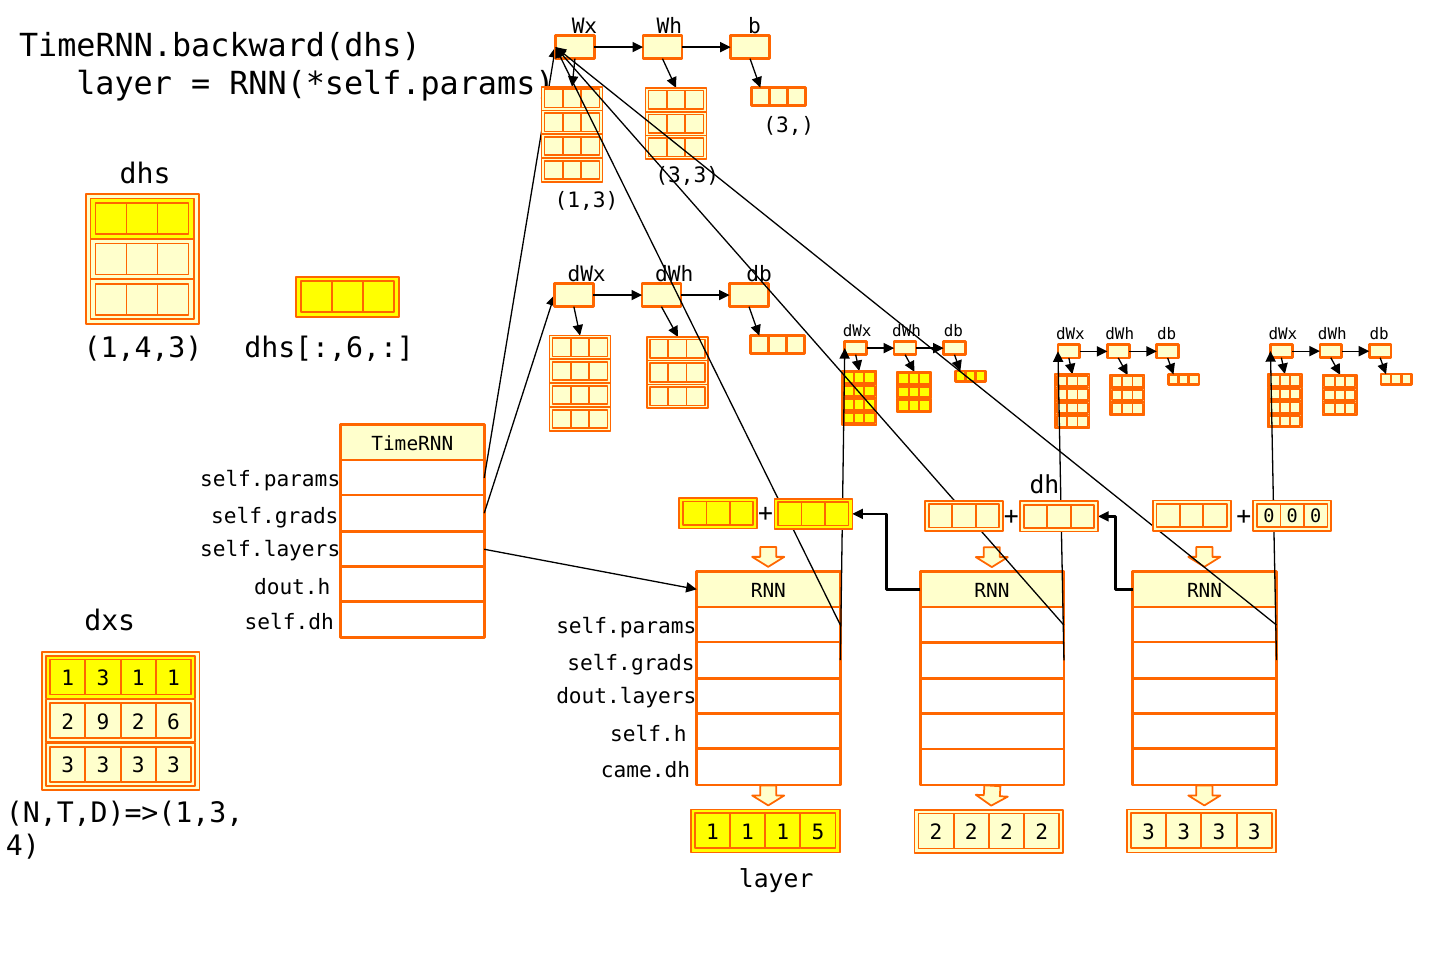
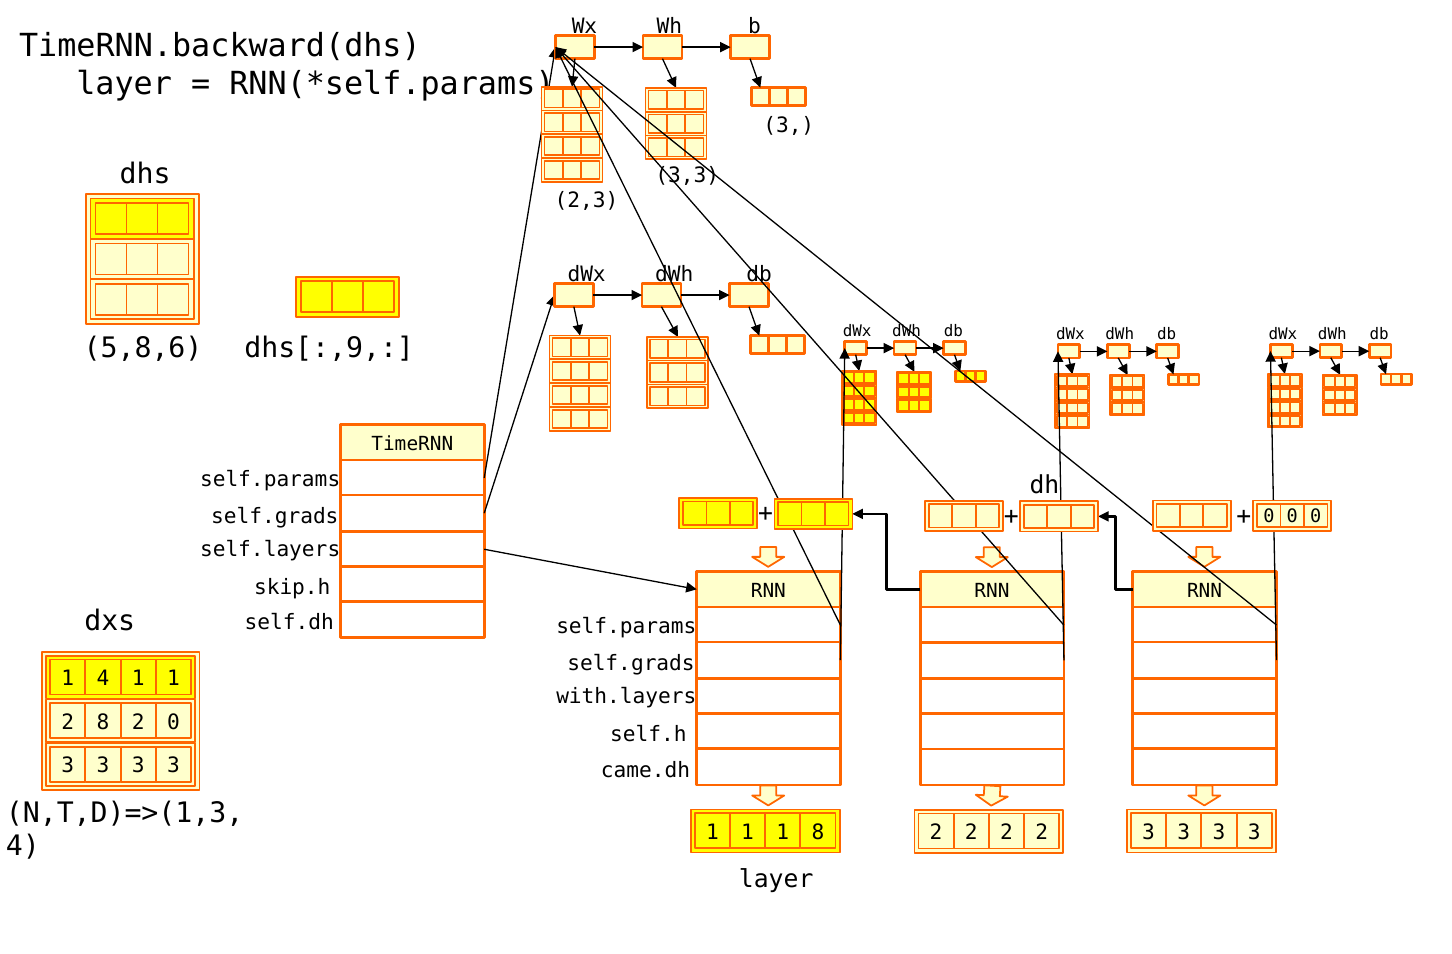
1,3: 1,3 -> 2,3 (586, 200)
1,4,3: 1,4,3 -> 5,8,6 (143, 348)
dhs[:,6: dhs[:,6 -> dhs[:,9 (329, 348)
dout.h: dout.h -> skip.h (292, 587)
1 3: 3 -> 4 (103, 678)
dout.layers: dout.layers -> with.layers (626, 697)
2 9: 9 -> 8 (103, 722)
2 6: 6 -> 0 (173, 722)
1 5: 5 -> 8 (818, 832)
